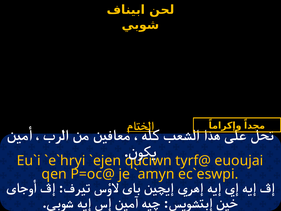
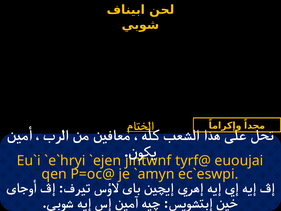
quciwn: quciwn -> jintwnf (148, 160)
